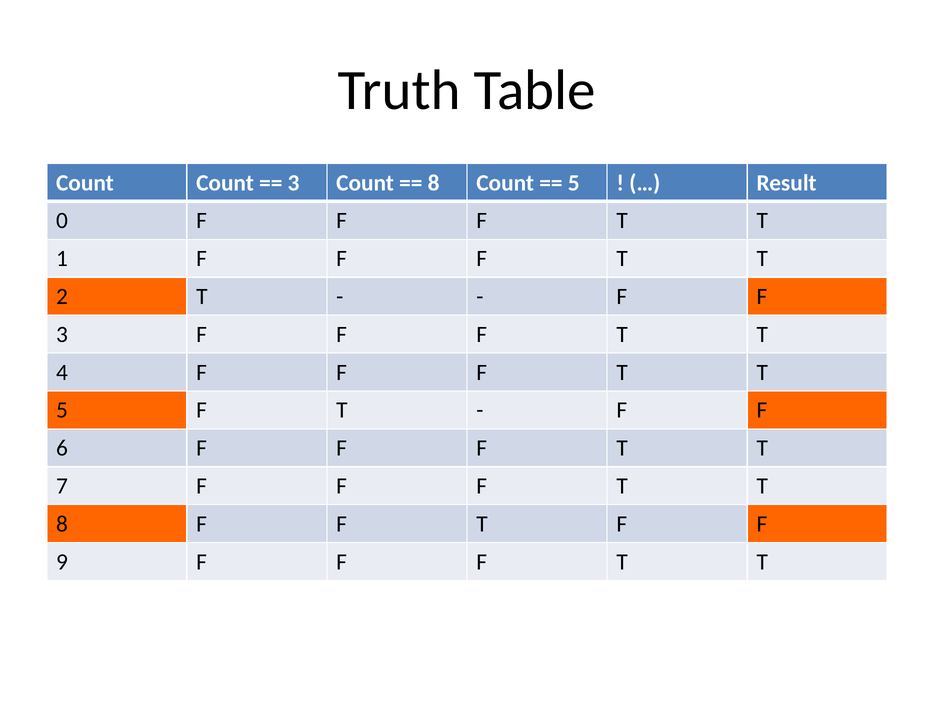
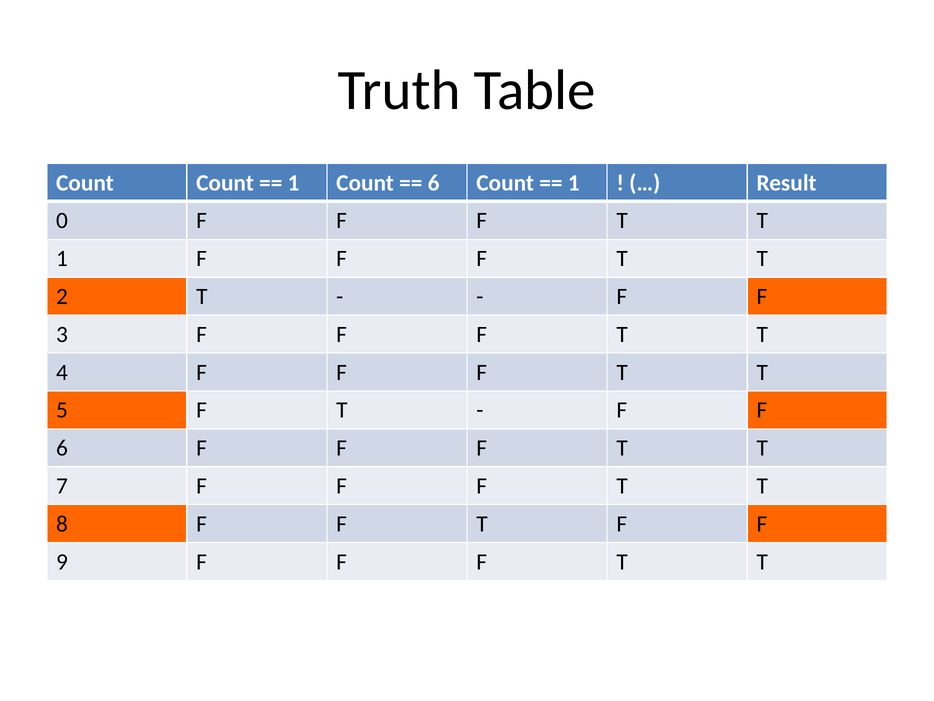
3: 3 -> 1 (293, 183)
8: 8 -> 6 (434, 183)
5: 5 -> 1 (574, 183)
